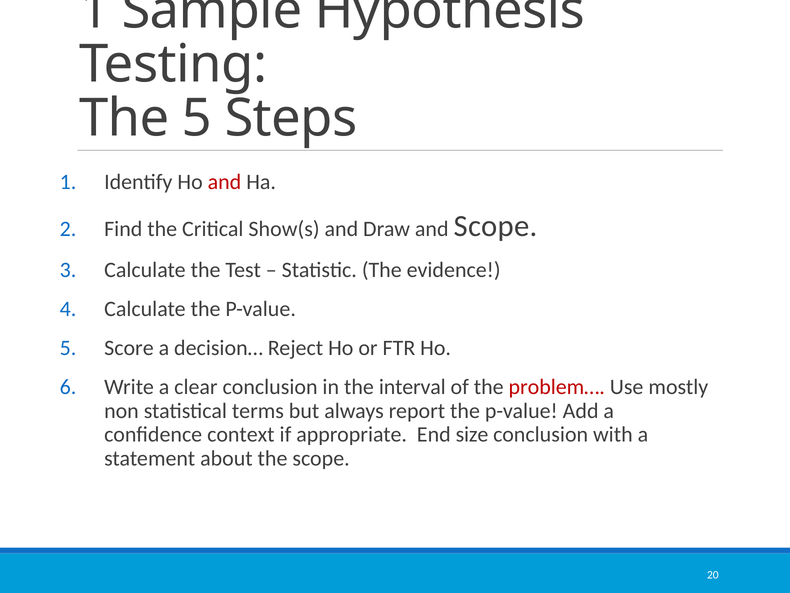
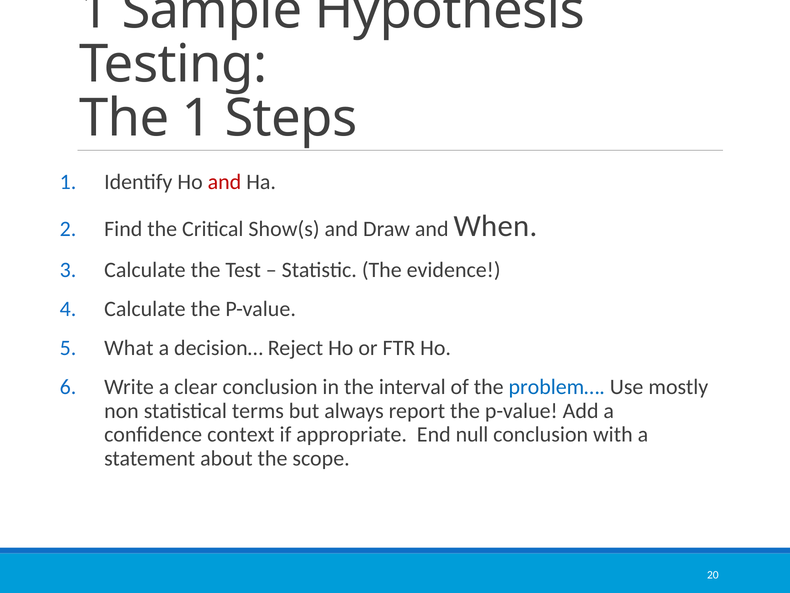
The 5: 5 -> 1 (197, 118)
and Scope: Scope -> When (496, 226)
Score: Score -> What (129, 348)
problem… colour: red -> blue (557, 387)
size: size -> null (472, 434)
